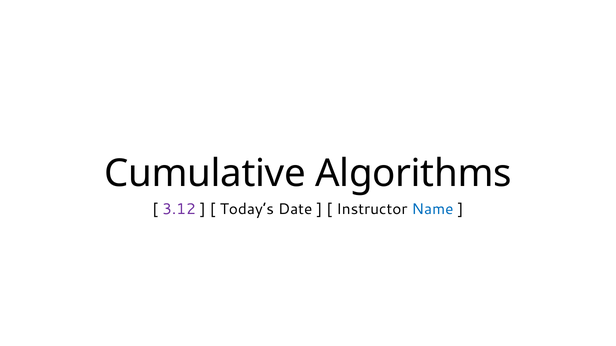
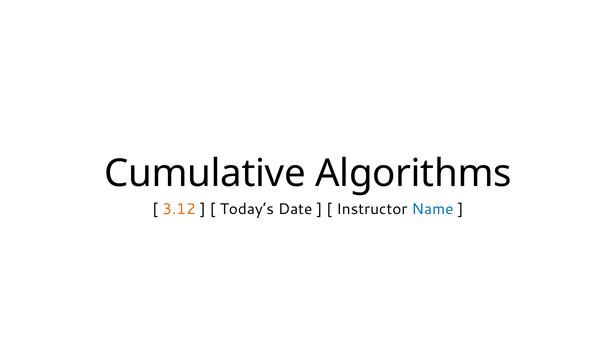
3.12 colour: purple -> orange (179, 209)
